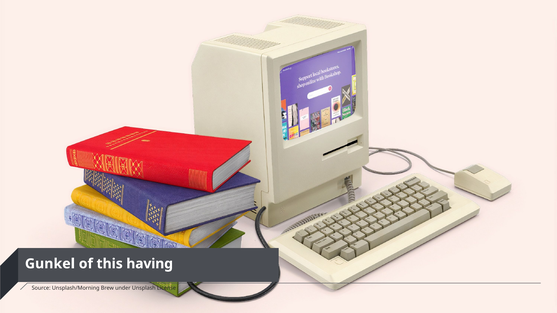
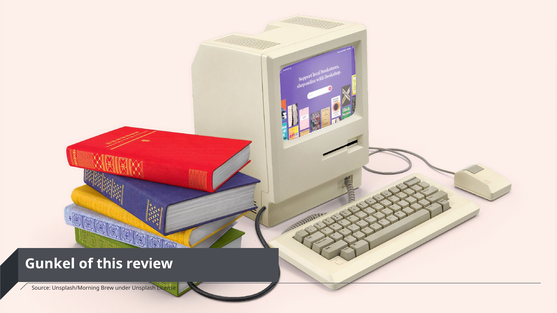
having: having -> review (150, 264)
